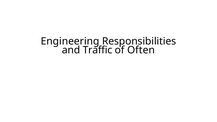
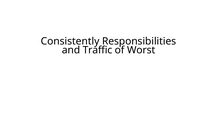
Engineering: Engineering -> Consistently (70, 41)
Often: Often -> Worst (141, 50)
